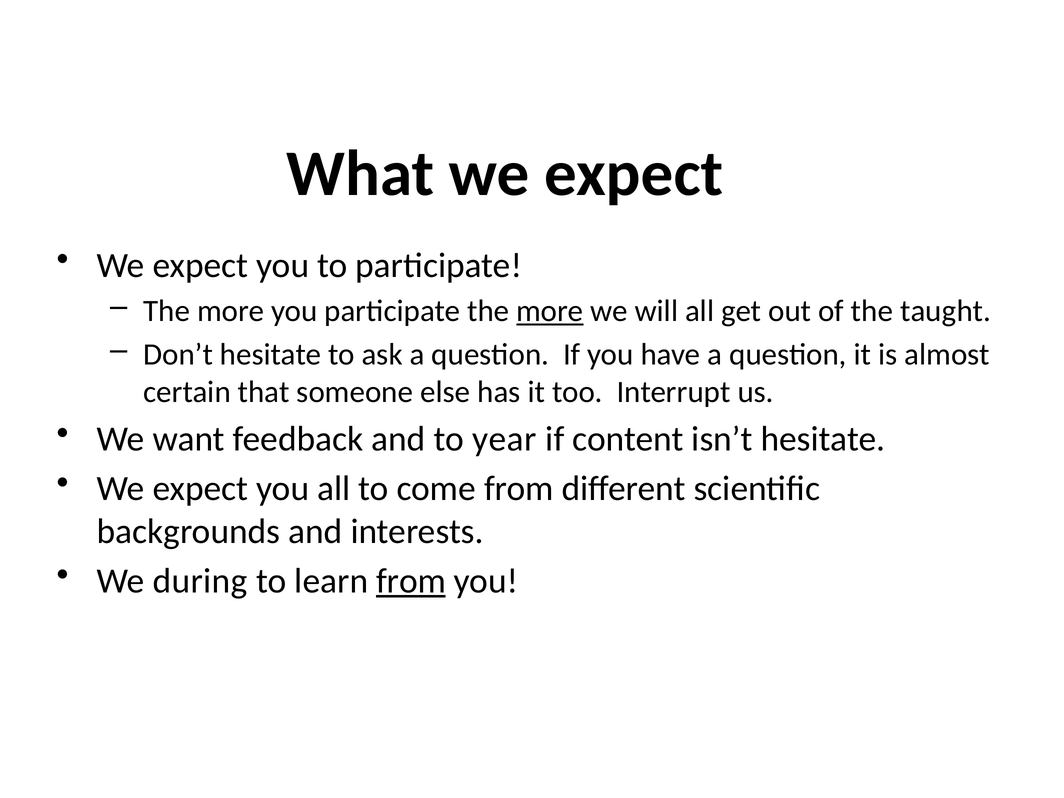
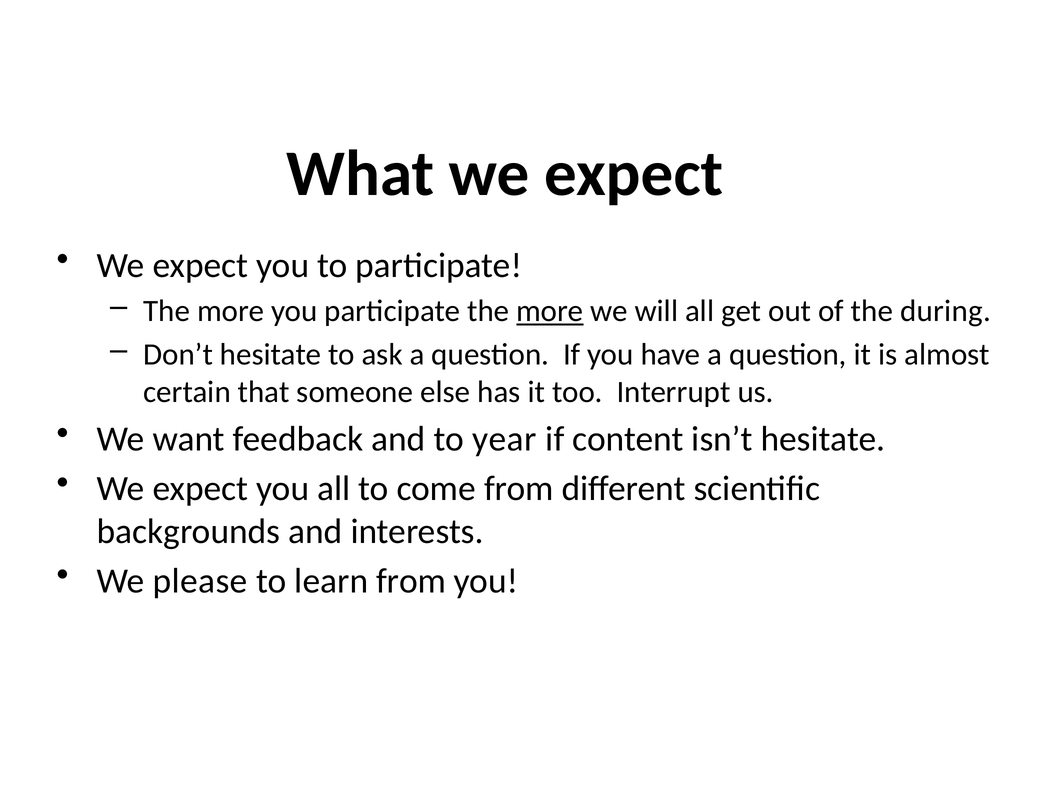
taught: taught -> during (946, 311)
during: during -> please (200, 581)
from underline: present -> none (411, 581)
